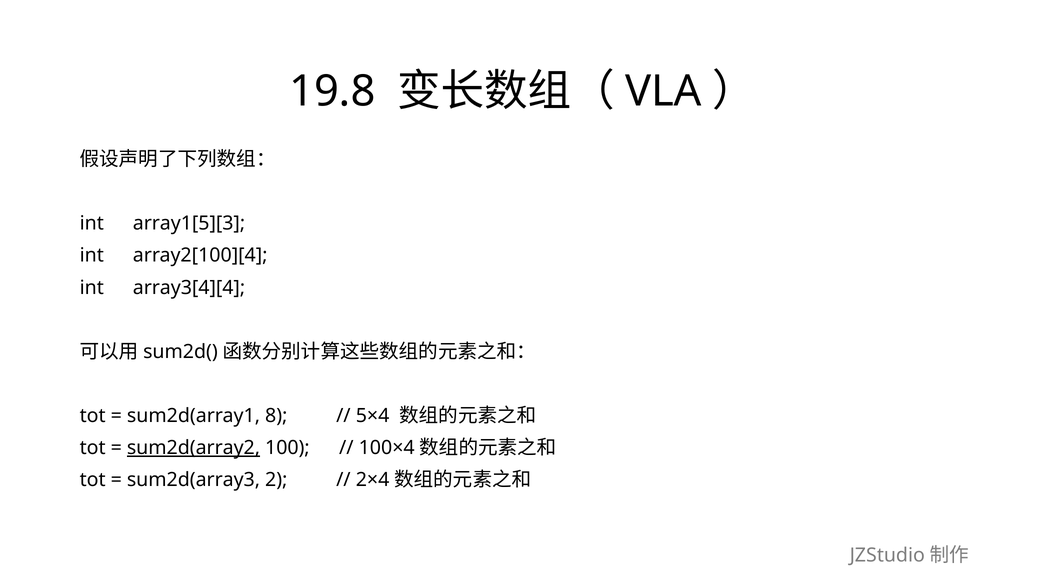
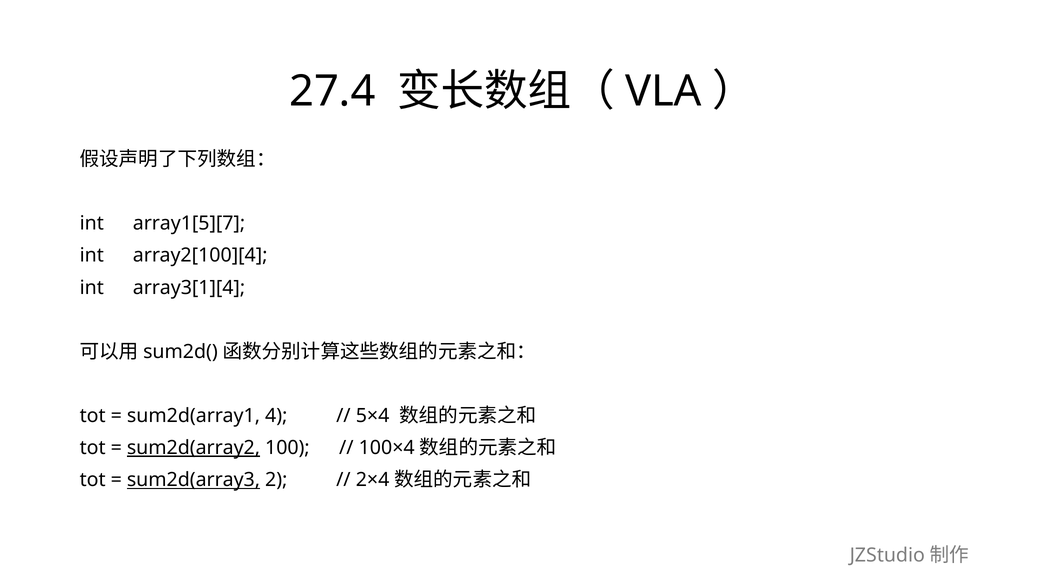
19.8: 19.8 -> 27.4 (332, 91)
array1[5][3: array1[5][3 -> array1[5][7 (189, 223)
array3[4][4: array3[4][4 -> array3[1][4 (189, 287)
8: 8 -> 4 (276, 416)
sum2d(array3 underline: none -> present (193, 480)
